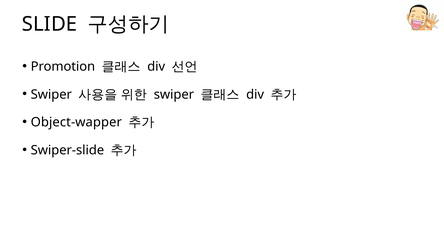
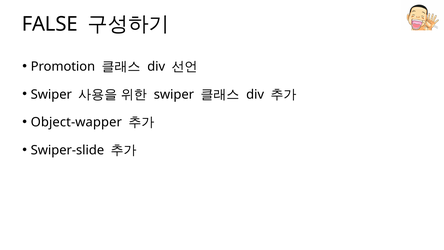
SLIDE: SLIDE -> FALSE (50, 24)
